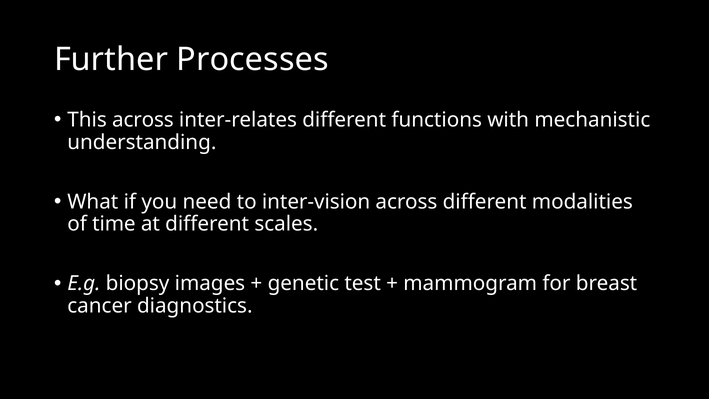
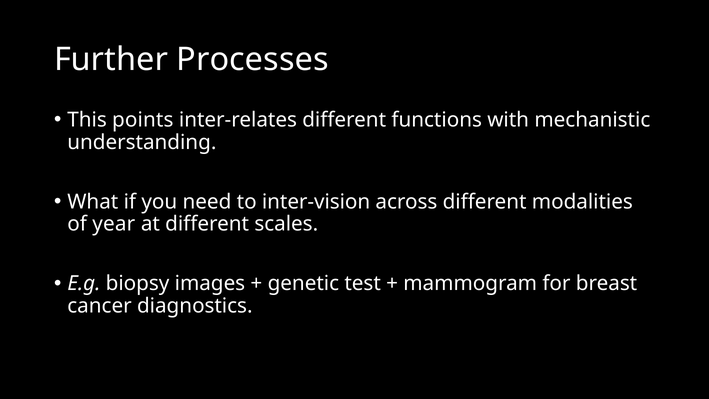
This across: across -> points (143, 120)
time: time -> year (114, 224)
